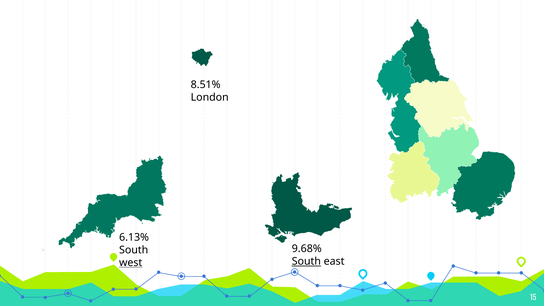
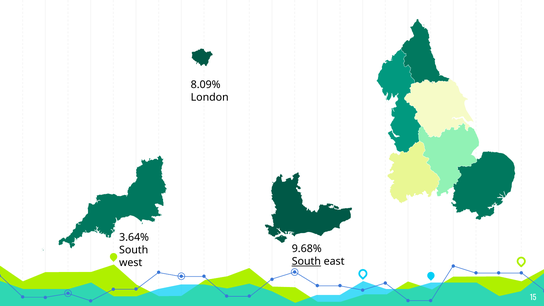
8.51%: 8.51% -> 8.09% (206, 85)
6.13%: 6.13% -> 3.64% (134, 237)
west underline: present -> none (131, 263)
